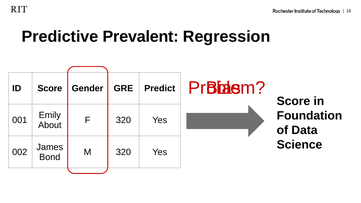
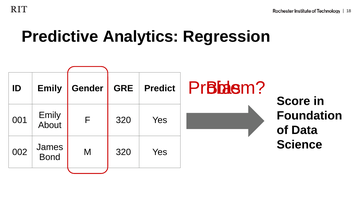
Prevalent: Prevalent -> Analytics (141, 37)
ID Score: Score -> Emily (50, 88)
